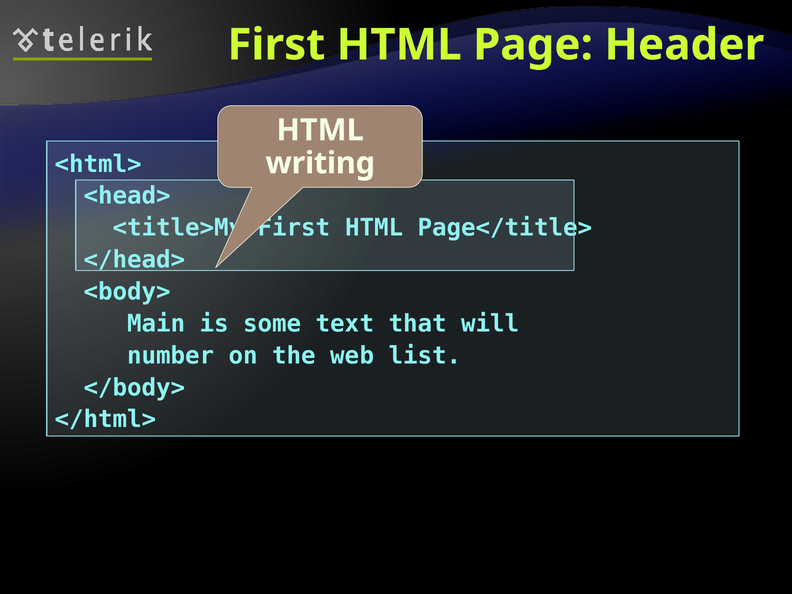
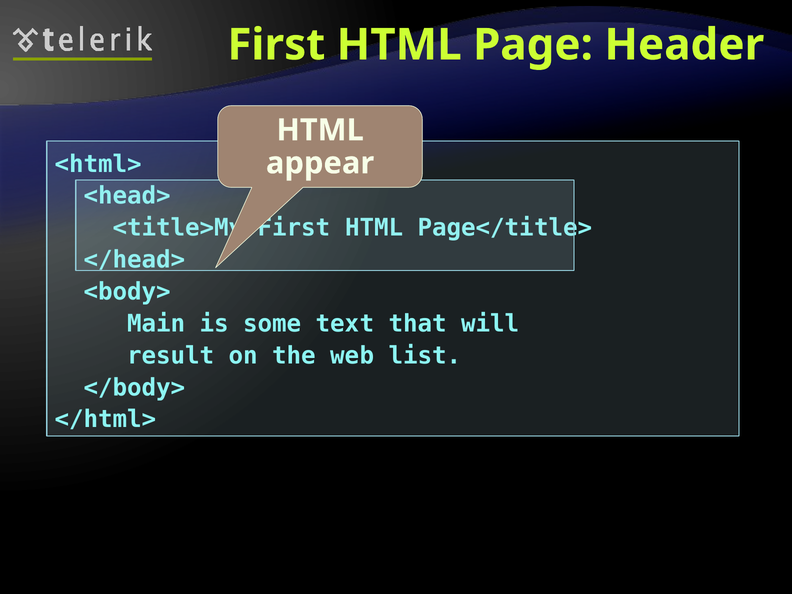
writing: writing -> appear (320, 163)
number: number -> result (171, 356)
